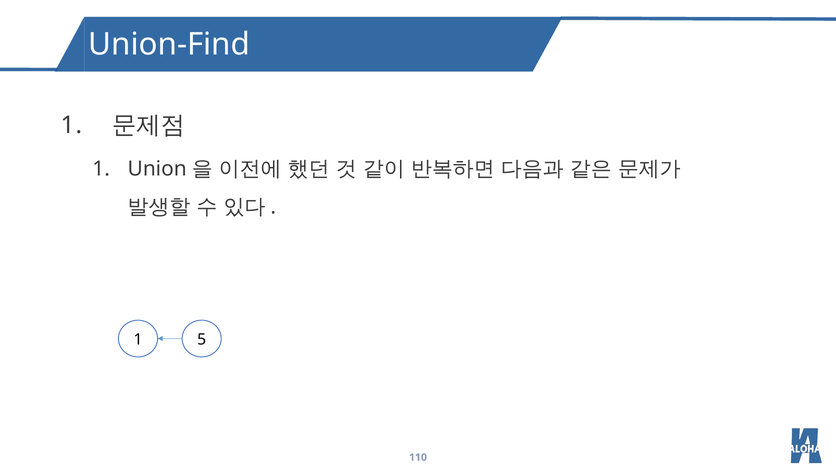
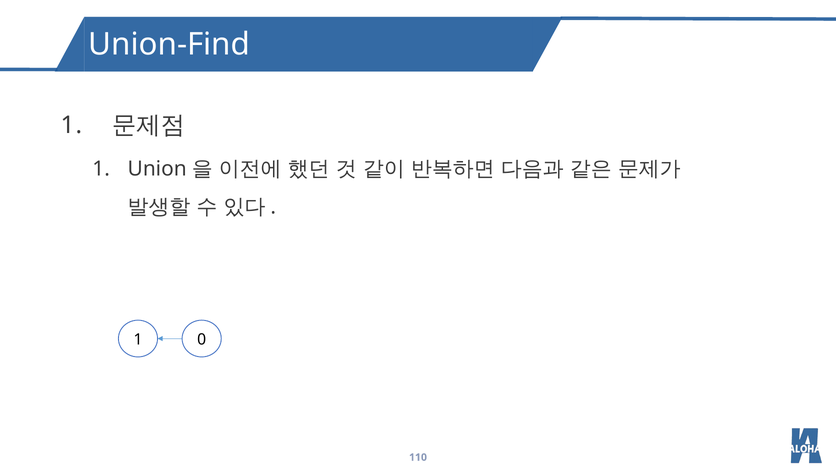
5: 5 -> 0 (202, 340)
